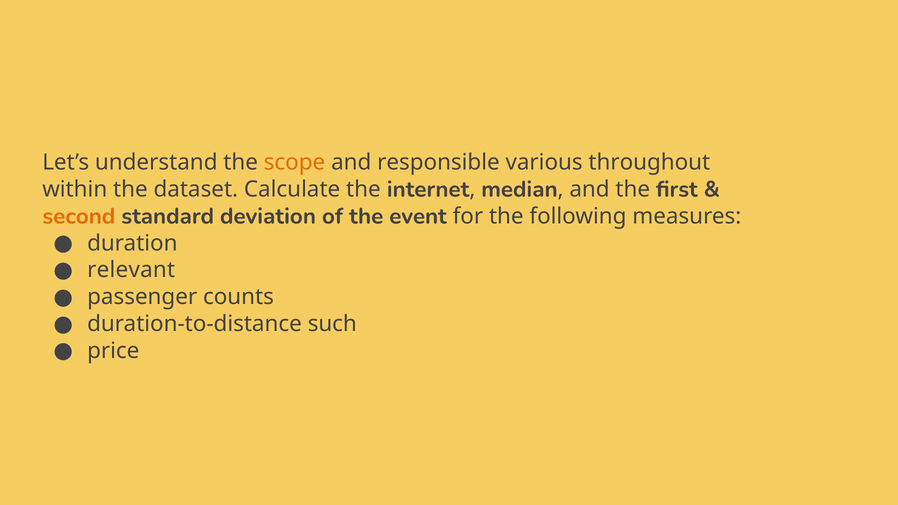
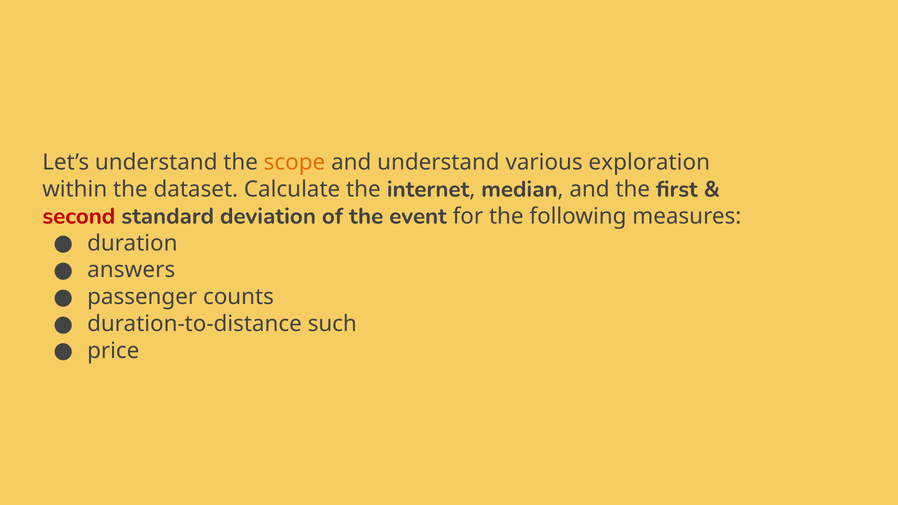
and responsible: responsible -> understand (438, 162)
throughout: throughout -> exploration (649, 162)
second colour: orange -> red (79, 216)
relevant: relevant -> answers (131, 270)
